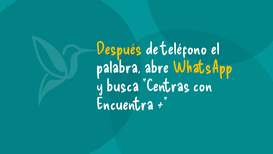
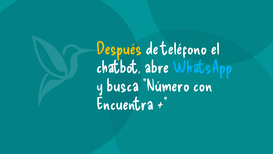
palabra: palabra -> chatbot (119, 67)
WhatsApp colour: yellow -> light blue (203, 67)
Centras: Centras -> Número (166, 86)
